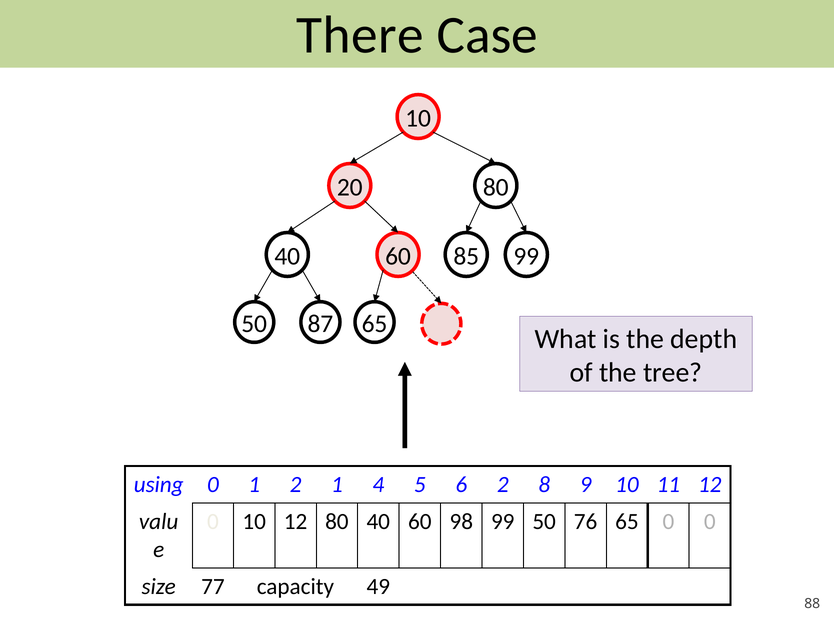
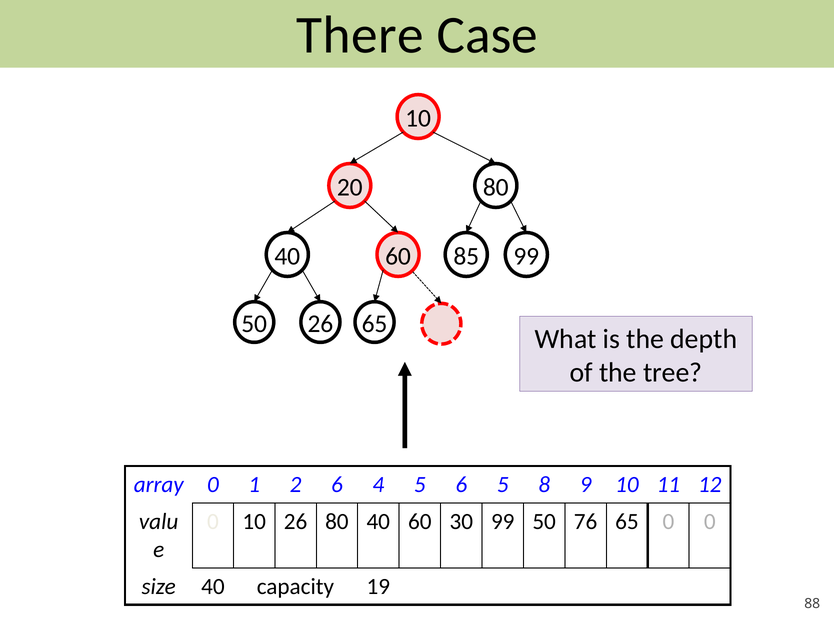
50 87: 87 -> 26 (320, 324)
using: using -> array (159, 484)
2 1: 1 -> 6 (337, 484)
6 2: 2 -> 5 (503, 484)
10 12: 12 -> 26 (296, 521)
98: 98 -> 30 (461, 521)
size 77: 77 -> 40 (213, 586)
49: 49 -> 19 (378, 586)
